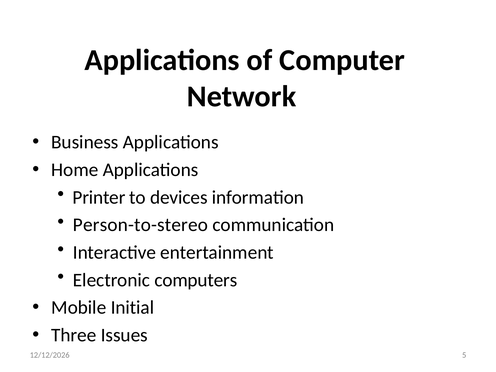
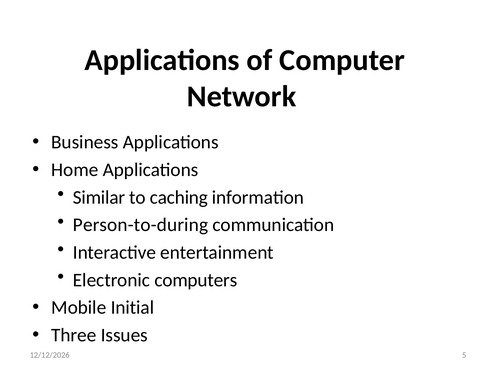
Printer: Printer -> Similar (99, 197)
devices: devices -> caching (179, 197)
Person-to-stereo: Person-to-stereo -> Person-to-during (141, 225)
